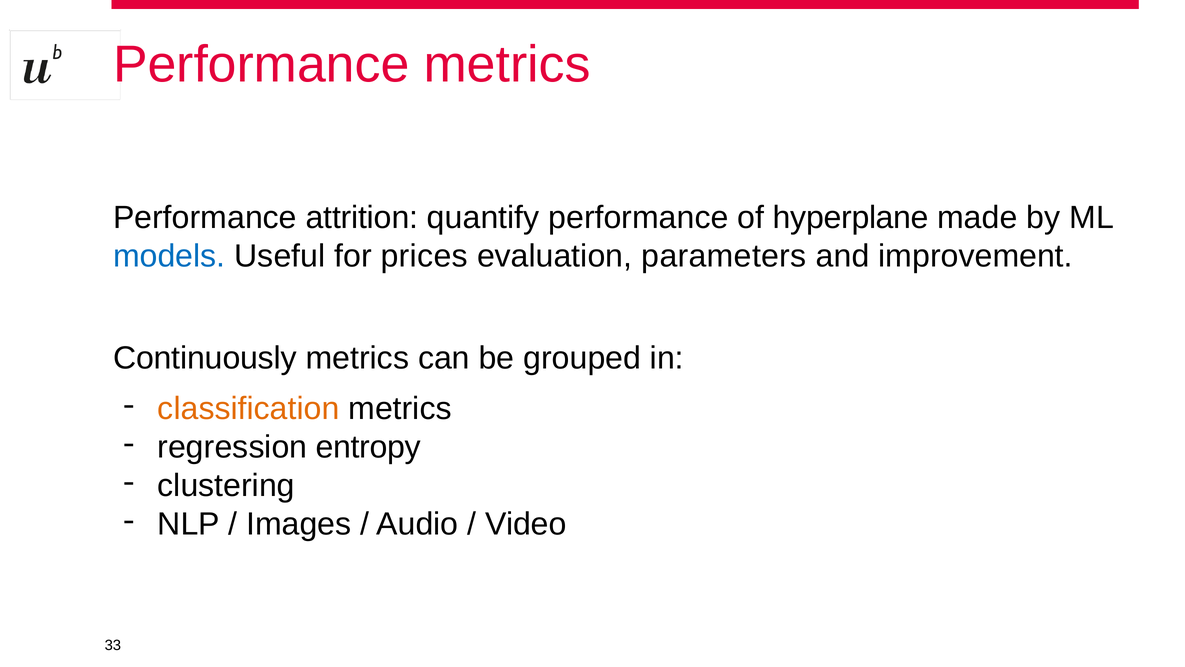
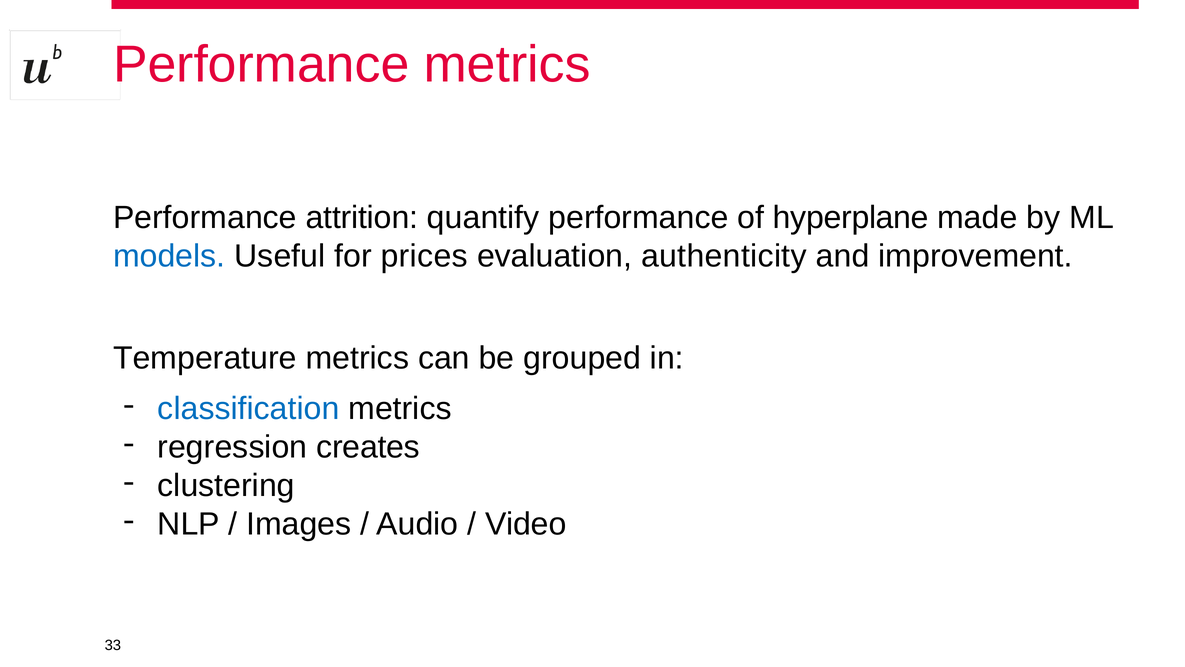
parameters: parameters -> authenticity (724, 256)
Continuously: Continuously -> Temperature (205, 358)
classification colour: orange -> blue (248, 409)
entropy: entropy -> creates (368, 447)
